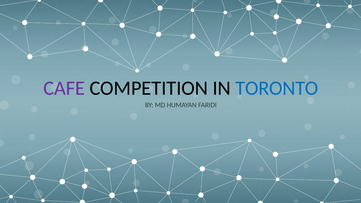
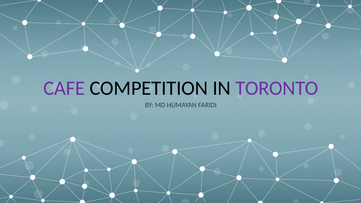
TORONTO colour: blue -> purple (277, 88)
